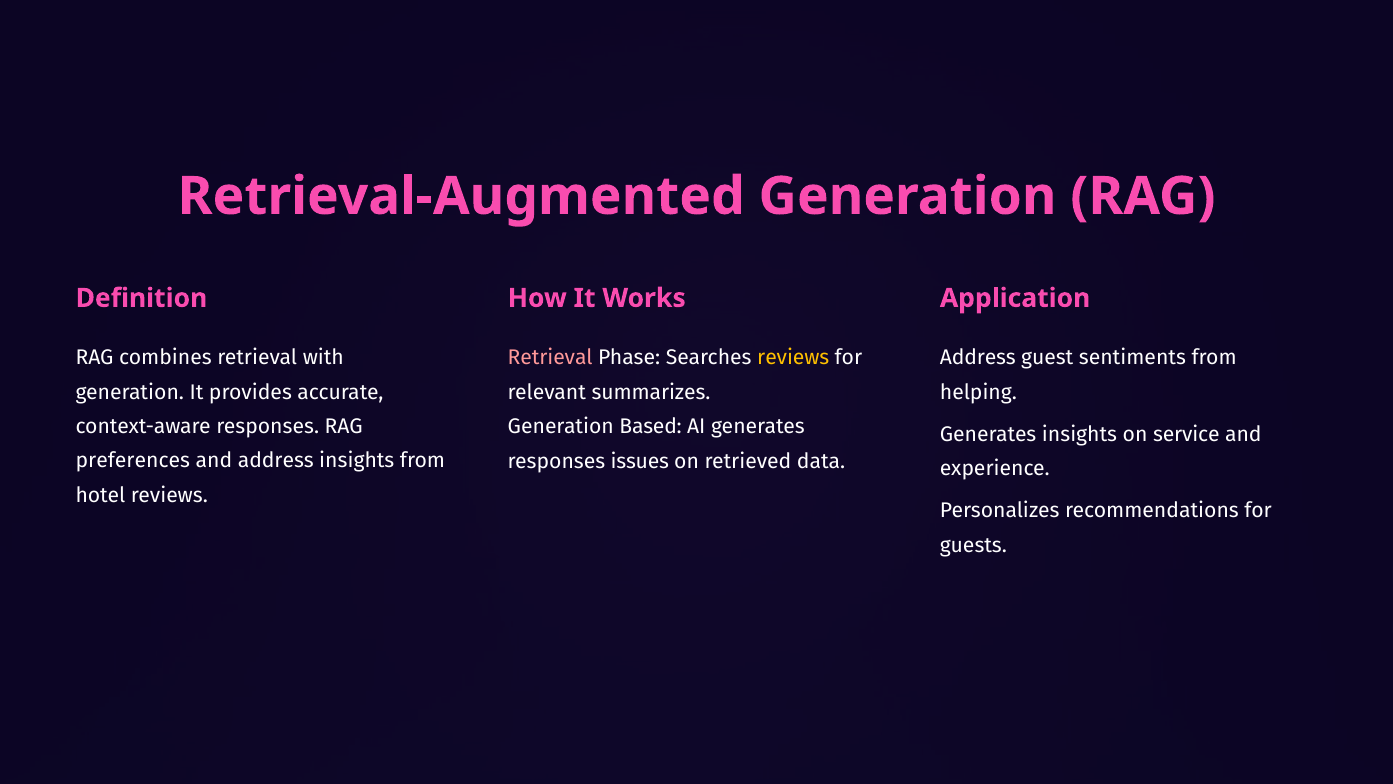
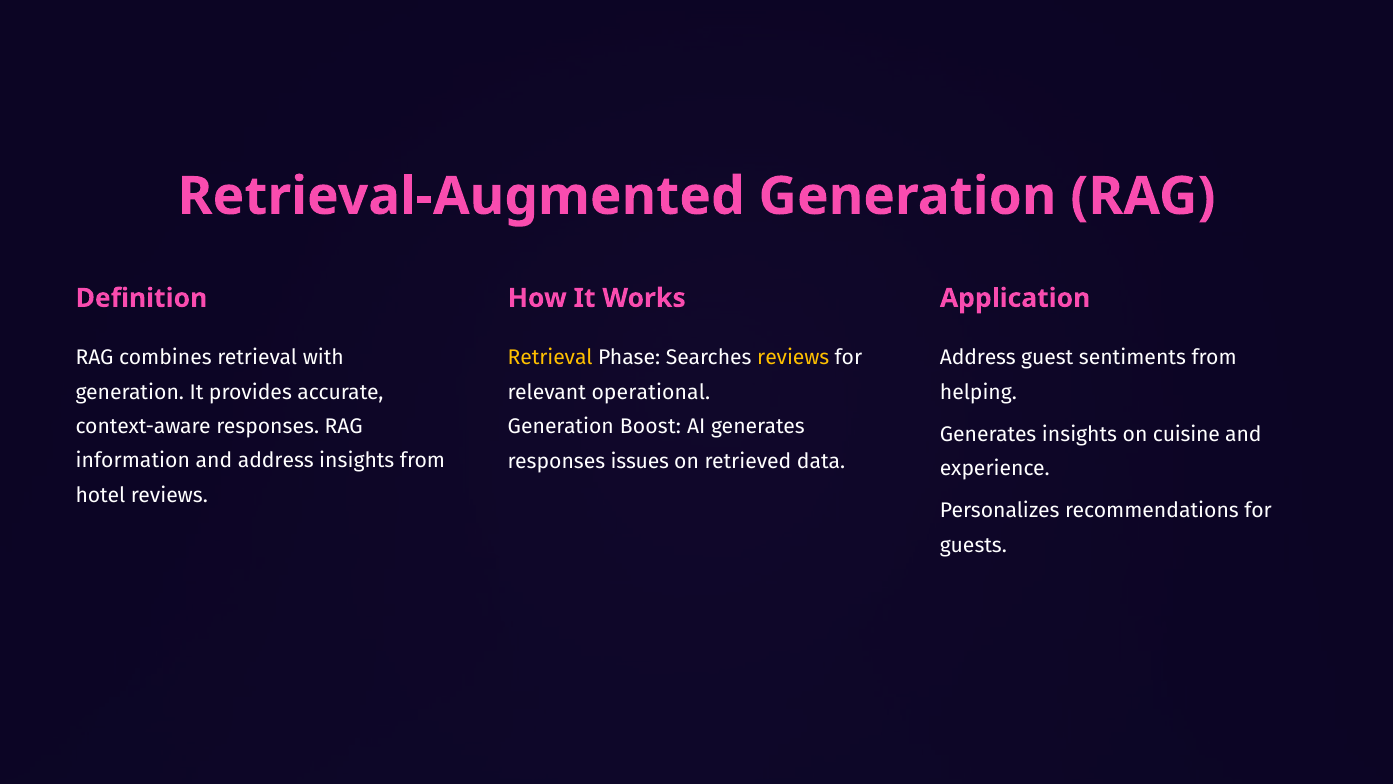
Retrieval colour: pink -> yellow (550, 357)
summarizes: summarizes -> operational (651, 392)
Based: Based -> Boost (650, 426)
service: service -> cuisine (1186, 434)
preferences: preferences -> information (133, 461)
